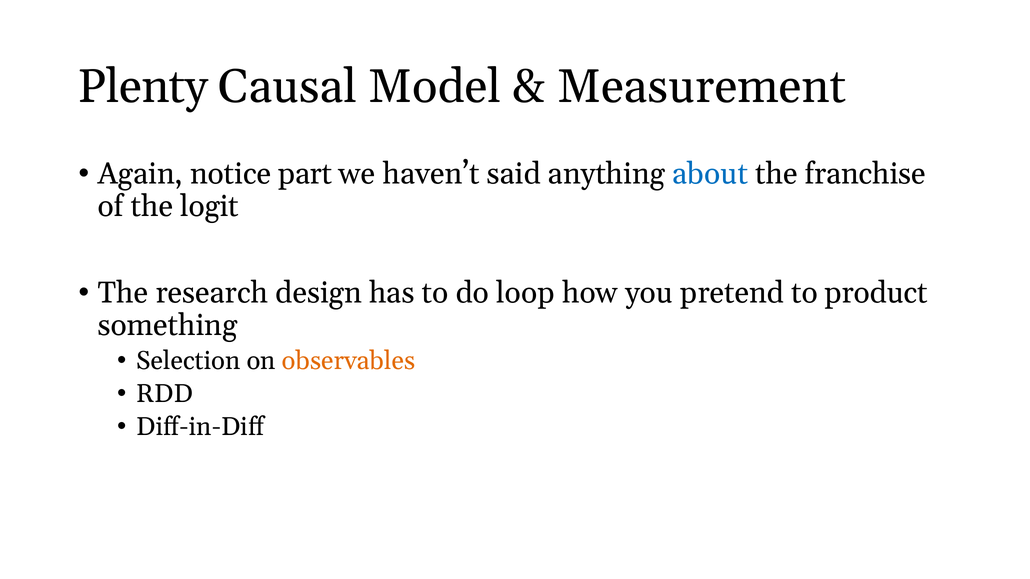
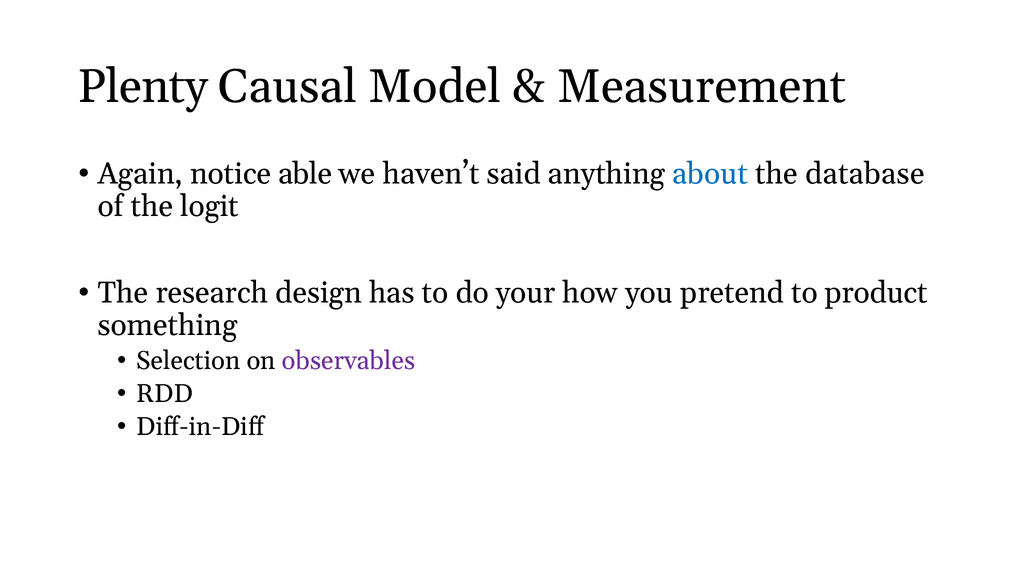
part: part -> able (305, 174)
franchise: franchise -> database (865, 174)
loop: loop -> your (526, 293)
observables colour: orange -> purple (348, 361)
